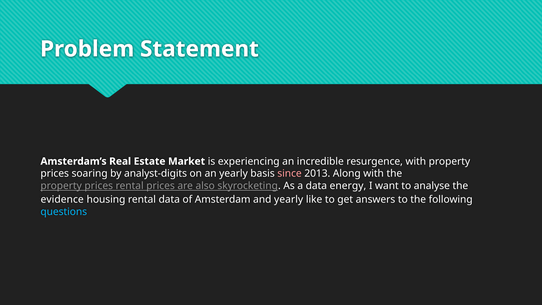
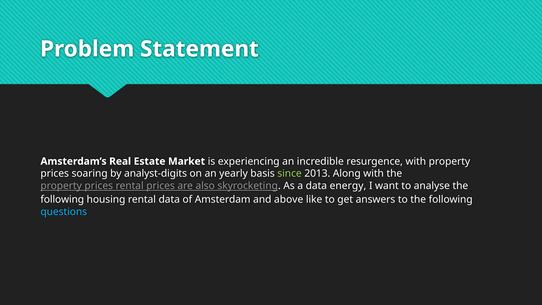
since colour: pink -> light green (290, 173)
evidence: evidence -> following (62, 199)
and yearly: yearly -> above (289, 199)
